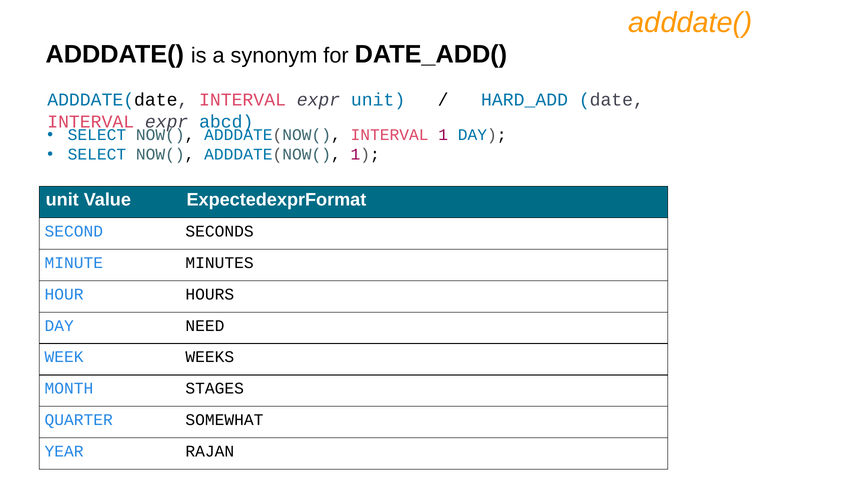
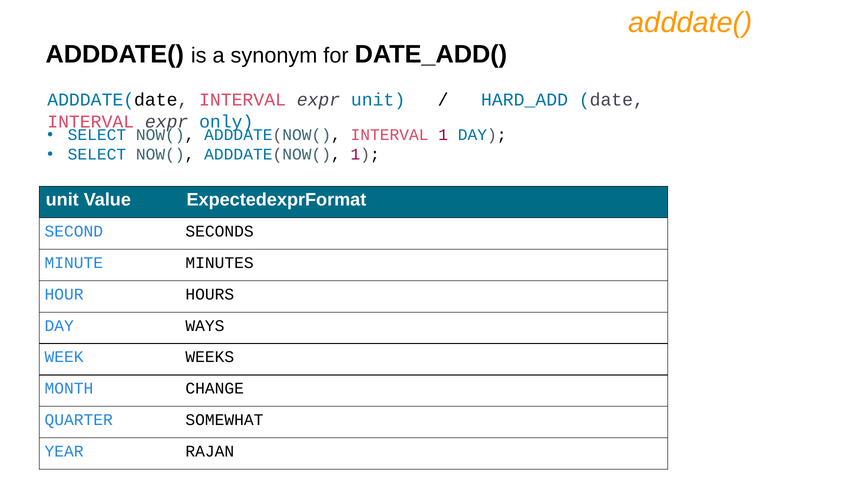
abcd: abcd -> only (226, 121)
NEED: NEED -> WAYS (205, 325)
STAGES: STAGES -> CHANGE (215, 388)
